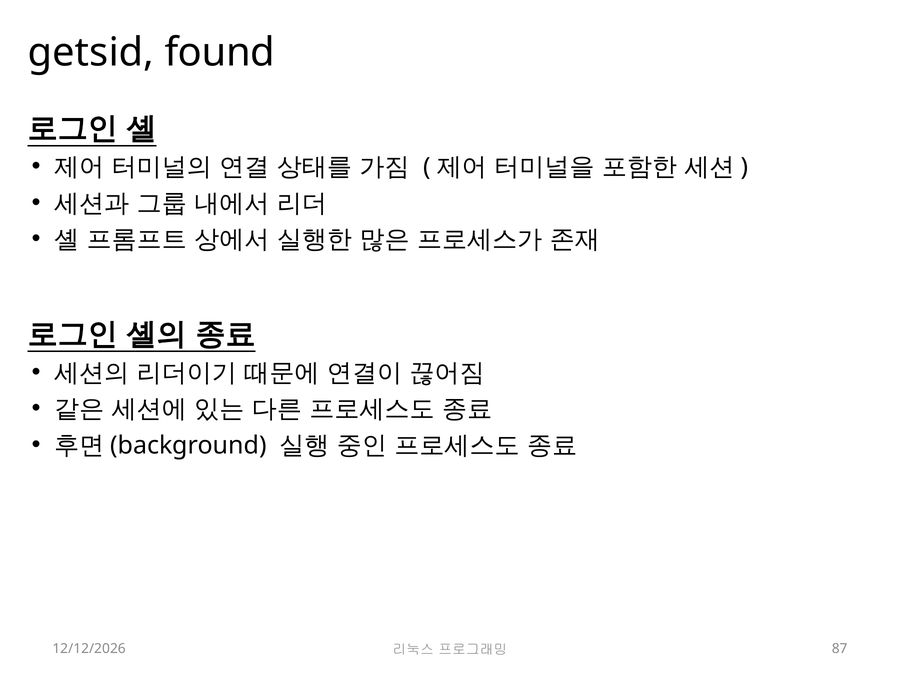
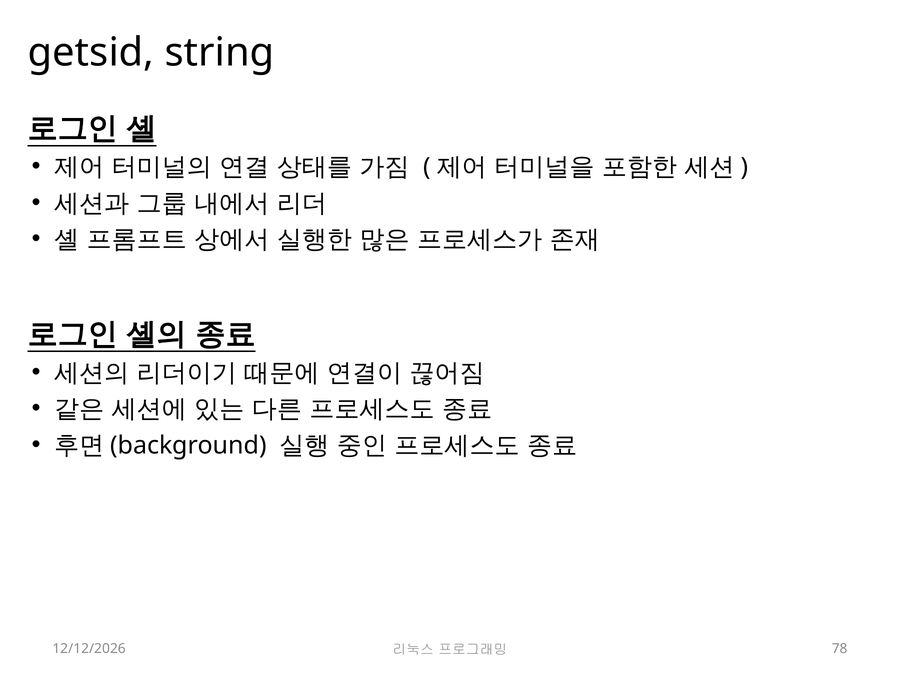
found: found -> string (220, 53)
87: 87 -> 78 (840, 649)
